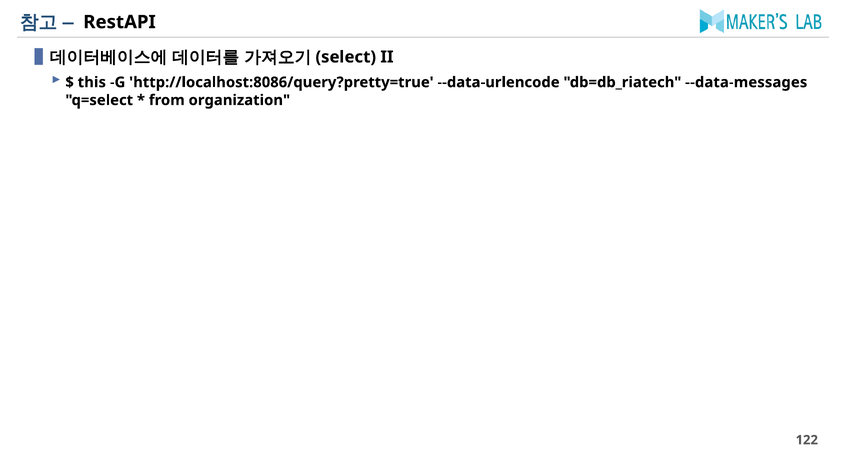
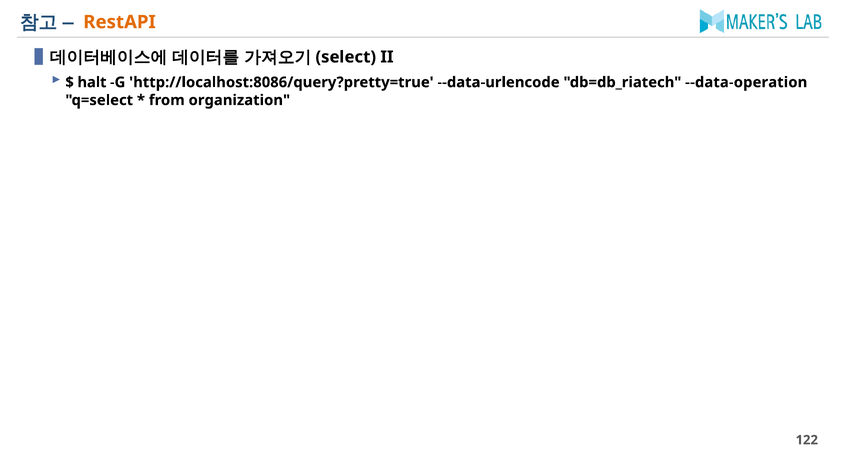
RestAPI colour: black -> orange (120, 22)
this: this -> halt (92, 82)
--data-messages: --data-messages -> --data-operation (746, 82)
